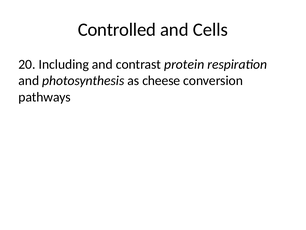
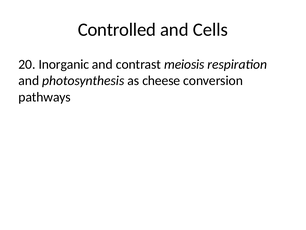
Including: Including -> Inorganic (64, 64)
protein: protein -> meiosis (184, 64)
